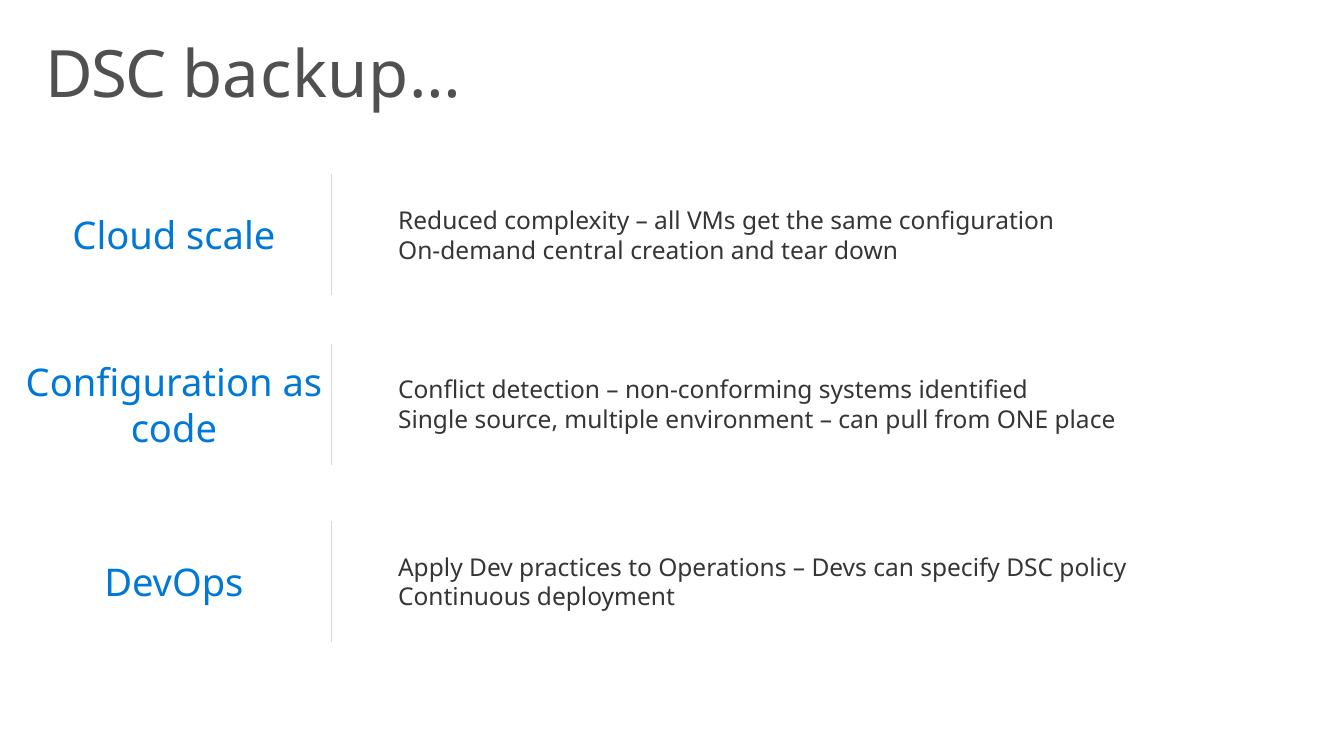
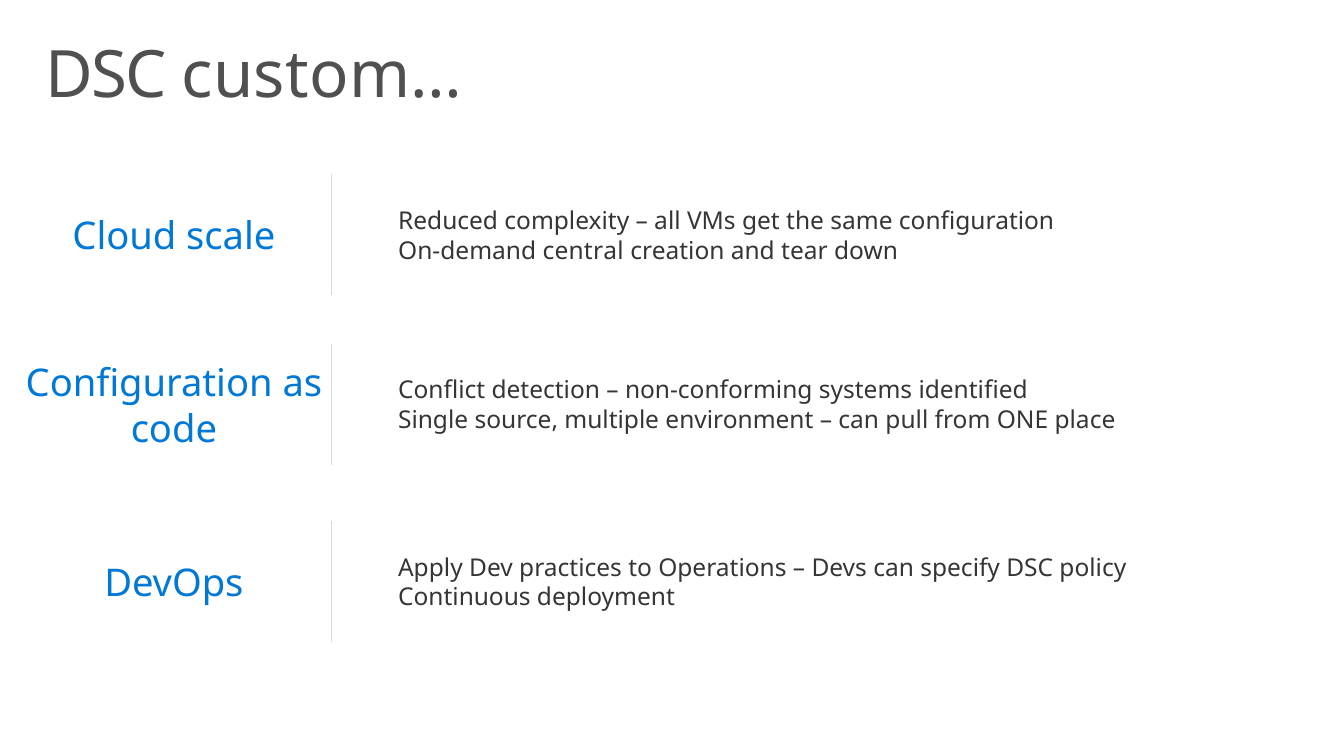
backup…: backup… -> custom… (322, 76)
